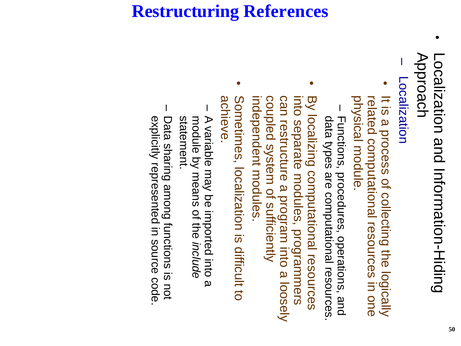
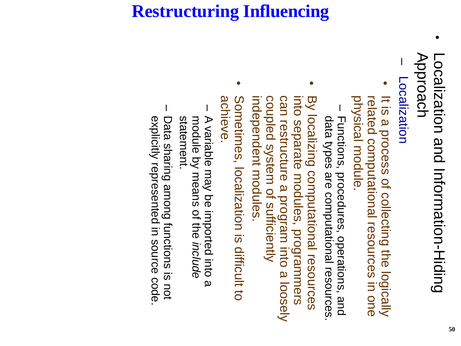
References: References -> Influencing (286, 11)
